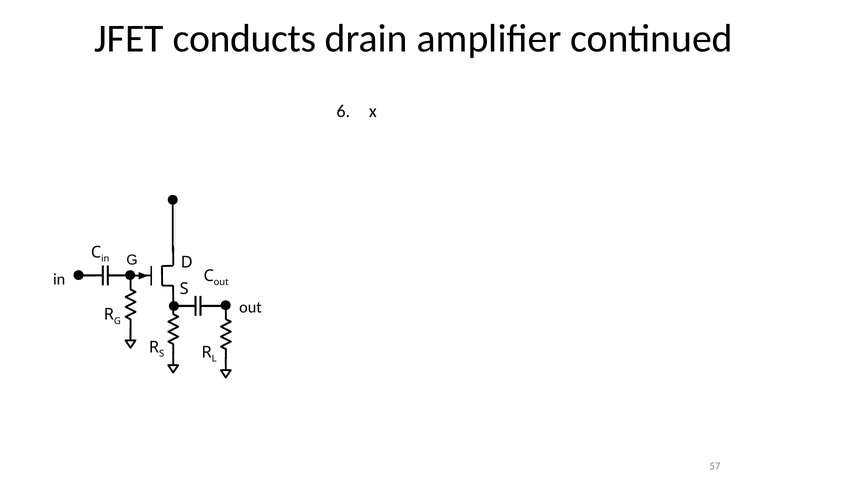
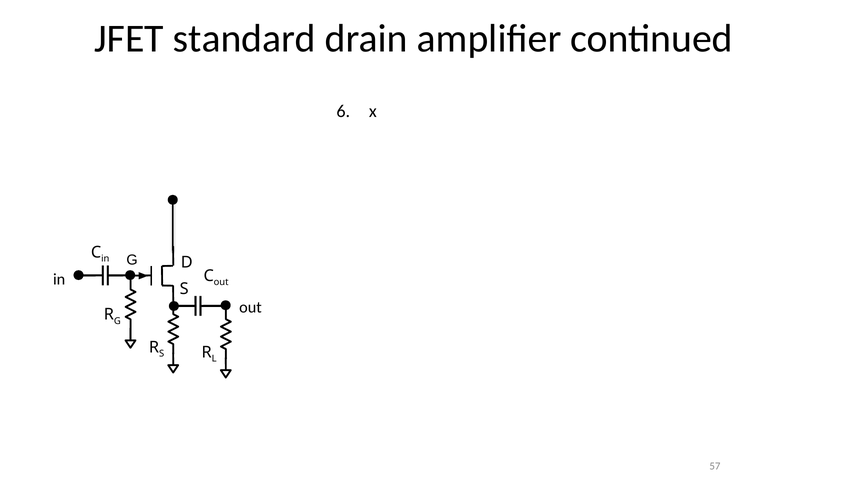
conducts: conducts -> standard (244, 39)
